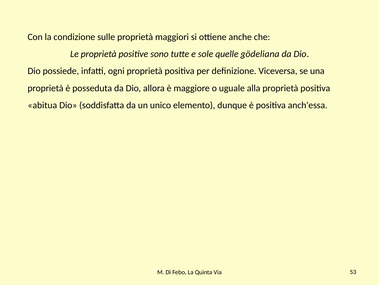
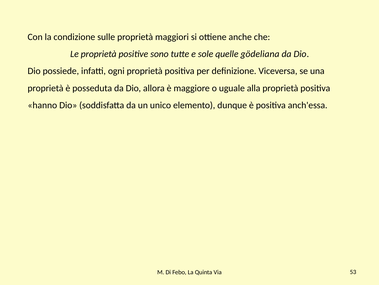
abitua: abitua -> hanno (42, 105)
